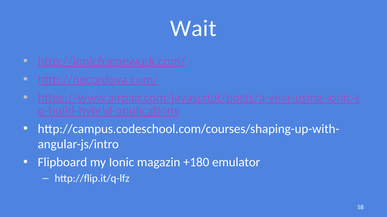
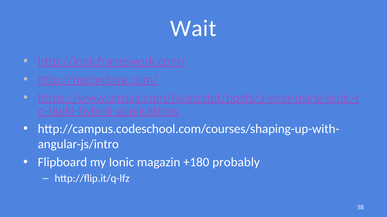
emulator: emulator -> probably (236, 163)
